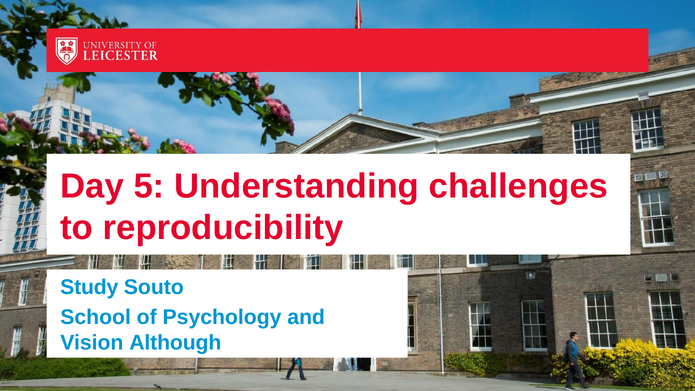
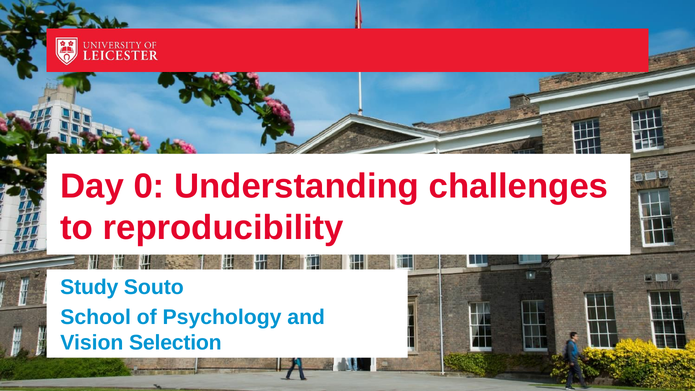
5: 5 -> 0 (149, 186)
Although: Although -> Selection (175, 343)
